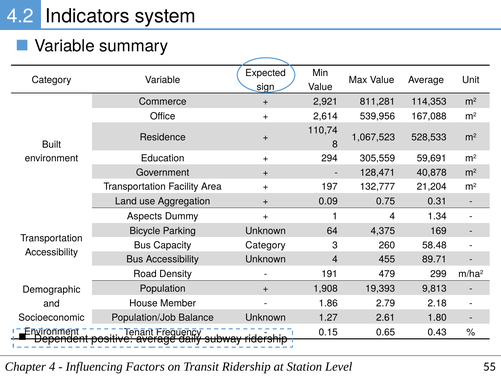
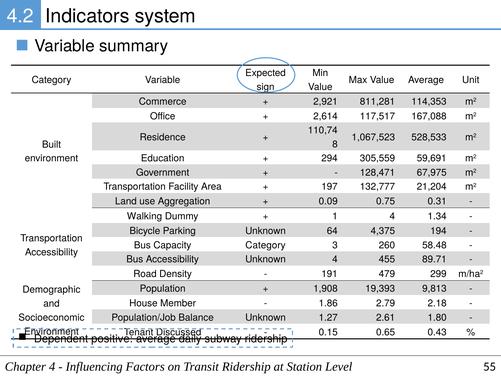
539,956: 539,956 -> 117,517 (377, 116)
40,878: 40,878 -> 67,975 (432, 172)
Aspects: Aspects -> Walking (145, 216)
169: 169 -> 194 (438, 231)
Frequency: Frequency -> Discussed (179, 332)
